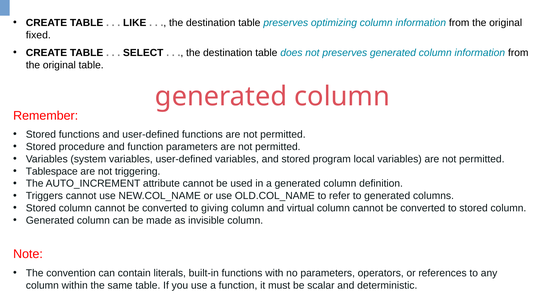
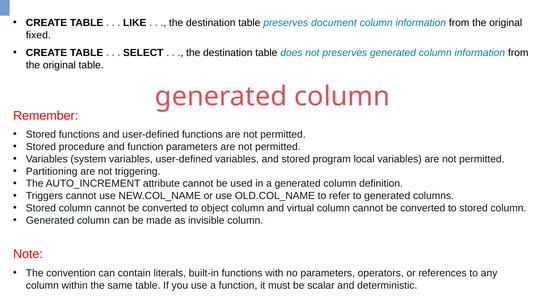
optimizing: optimizing -> document (334, 23)
Tablespace: Tablespace -> Partitioning (52, 171)
giving: giving -> object (215, 208)
